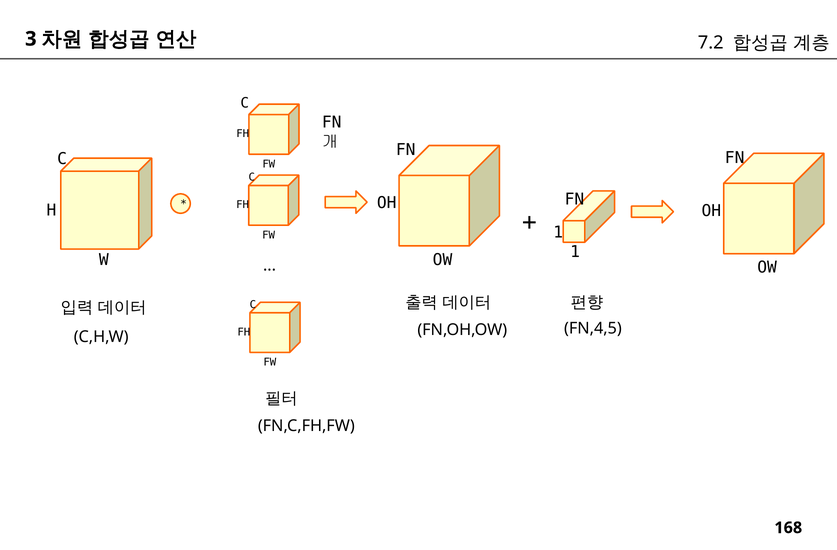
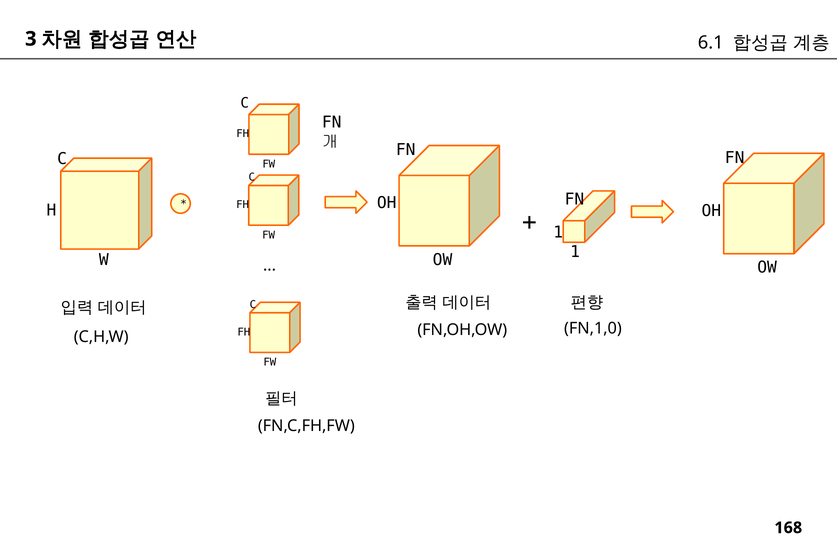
7.2: 7.2 -> 6.1 (711, 43)
FN,4,5: FN,4,5 -> FN,1,0 (593, 328)
